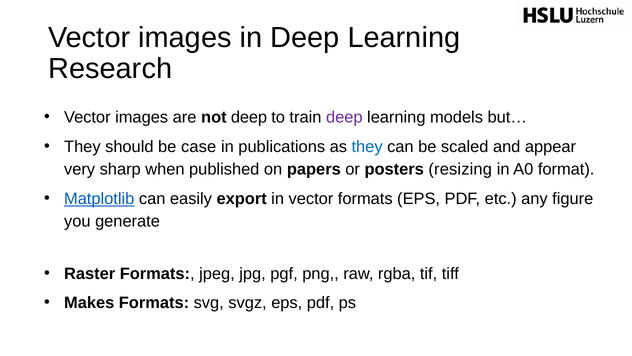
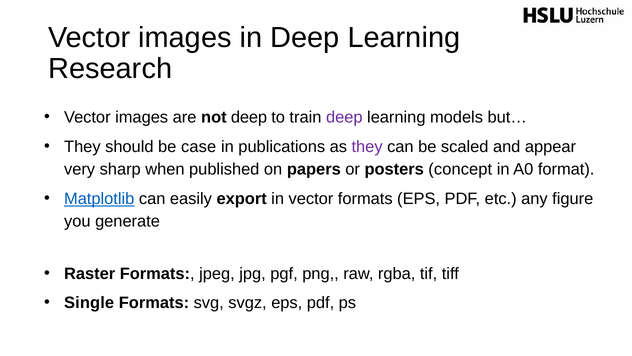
they colour: blue -> purple (367, 147)
resizing: resizing -> concept (460, 169)
Makes: Makes -> Single (89, 302)
